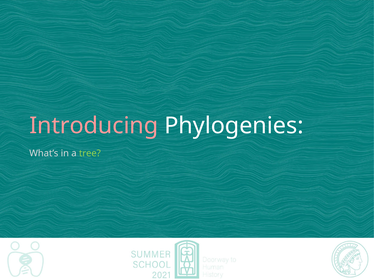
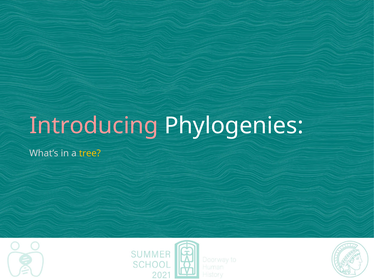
tree colour: light green -> yellow (90, 153)
